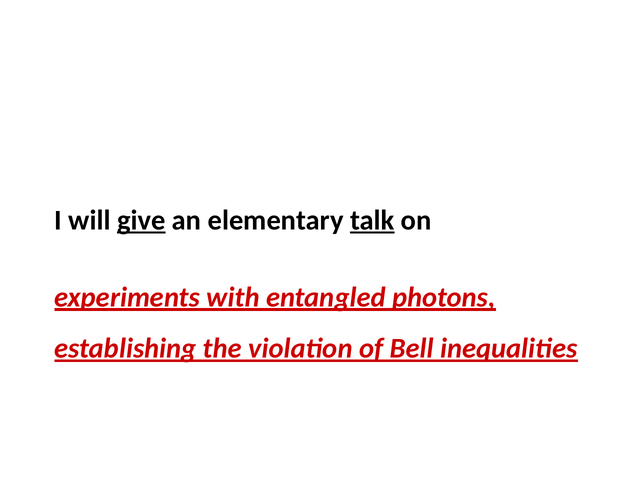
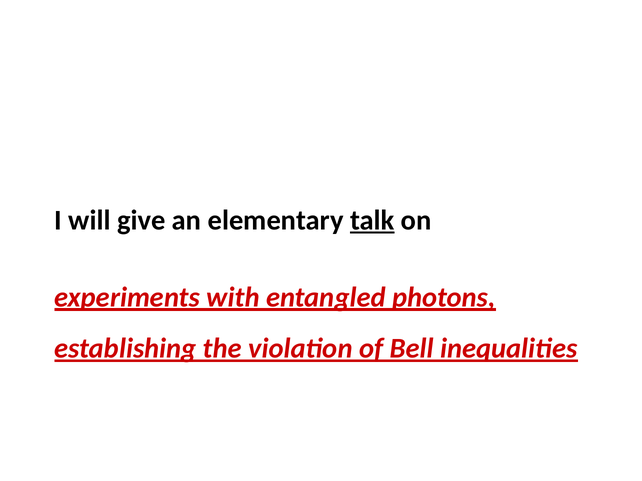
give underline: present -> none (141, 220)
